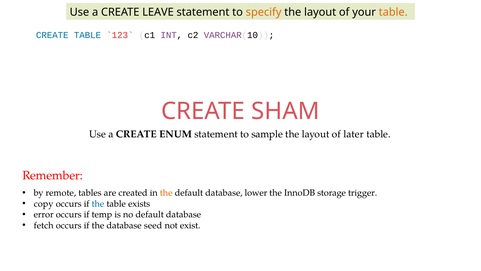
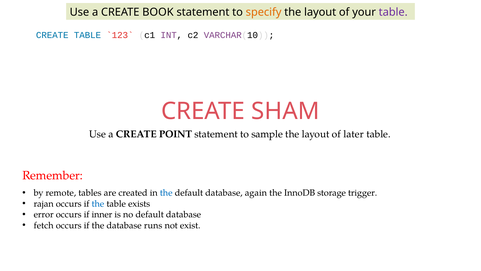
LEAVE: LEAVE -> BOOK (158, 12)
table colour: orange -> purple (393, 12)
ENUM: ENUM -> POINT (176, 134)
the colour: orange -> blue (166, 193)
lower: lower -> again (256, 193)
copy: copy -> rajan (44, 203)
temp: temp -> inner (102, 214)
seed: seed -> runs (153, 225)
